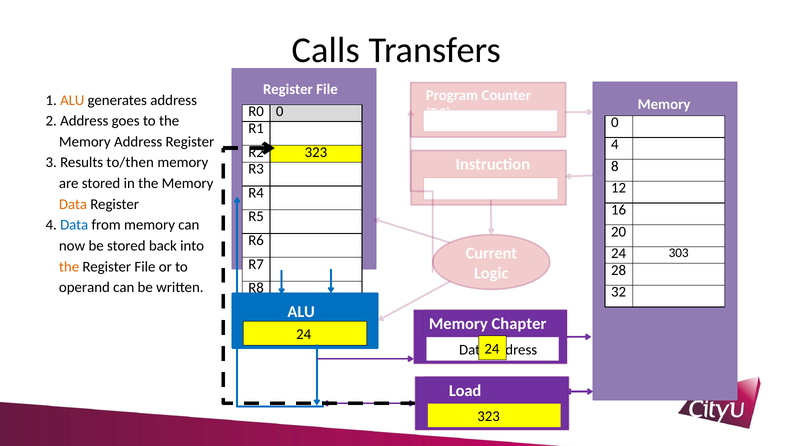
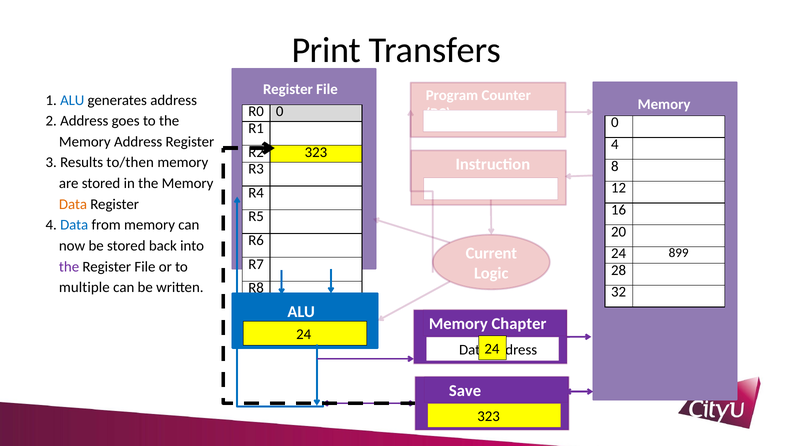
Calls: Calls -> Print (326, 50)
ALU colour: orange -> blue (72, 100)
303: 303 -> 899 (679, 253)
the colour: orange -> purple (69, 267)
operand: operand -> multiple (84, 287)
Load: Load -> Save (465, 391)
